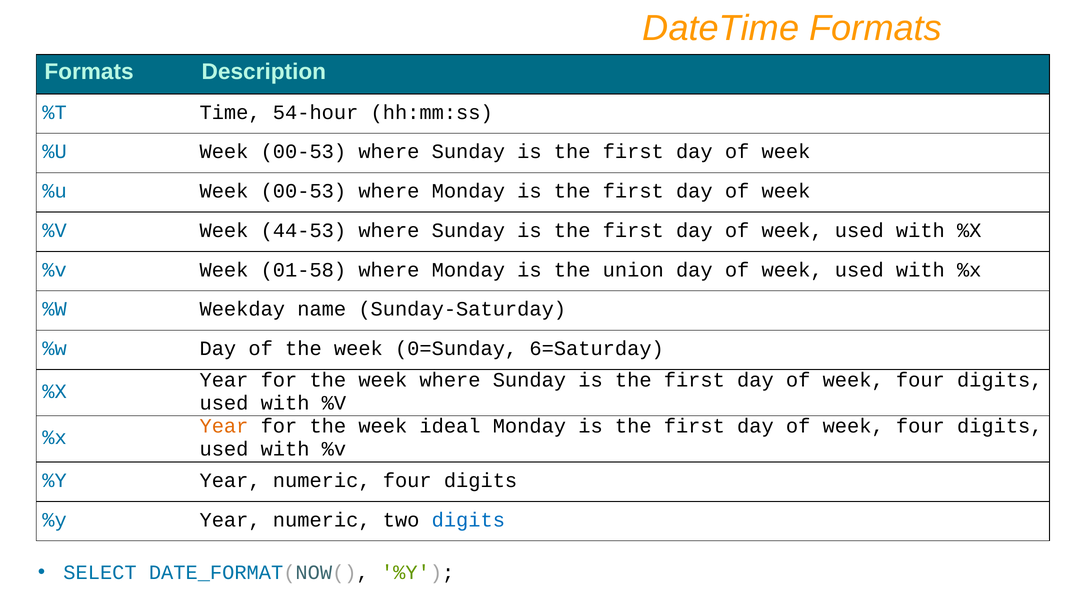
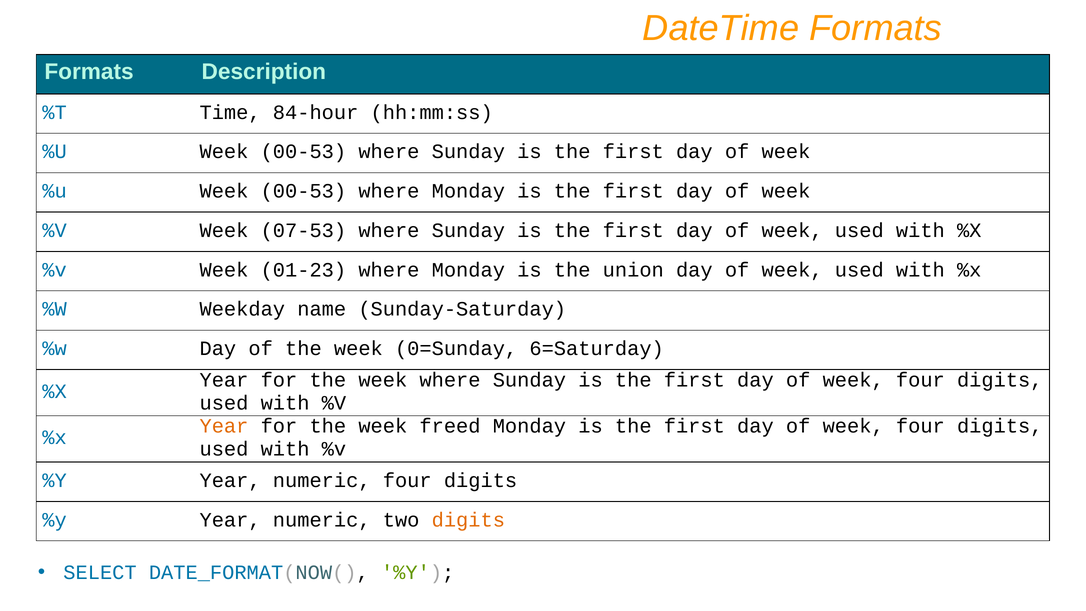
54-hour: 54-hour -> 84-hour (316, 112)
44-53: 44-53 -> 07-53 (303, 230)
01-58: 01-58 -> 01-23 (303, 270)
ideal: ideal -> freed (450, 426)
digits colour: blue -> orange (468, 520)
